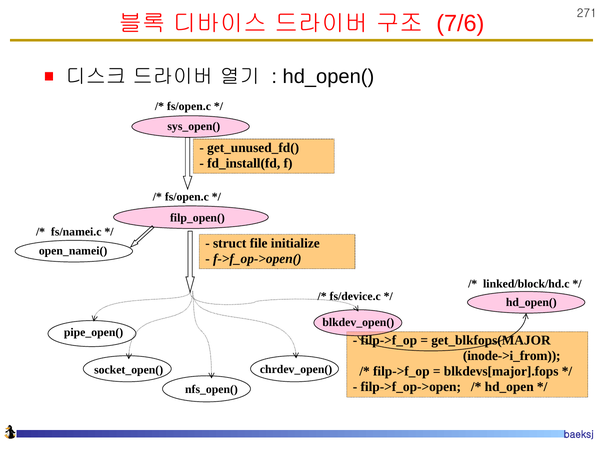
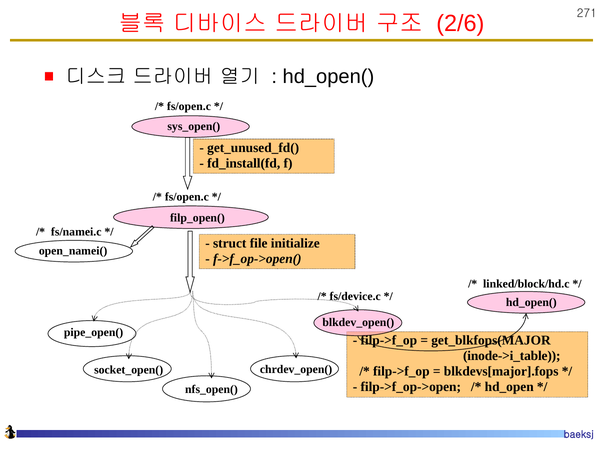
7/6: 7/6 -> 2/6 (460, 24)
inode->i_from: inode->i_from -> inode->i_table (512, 356)
